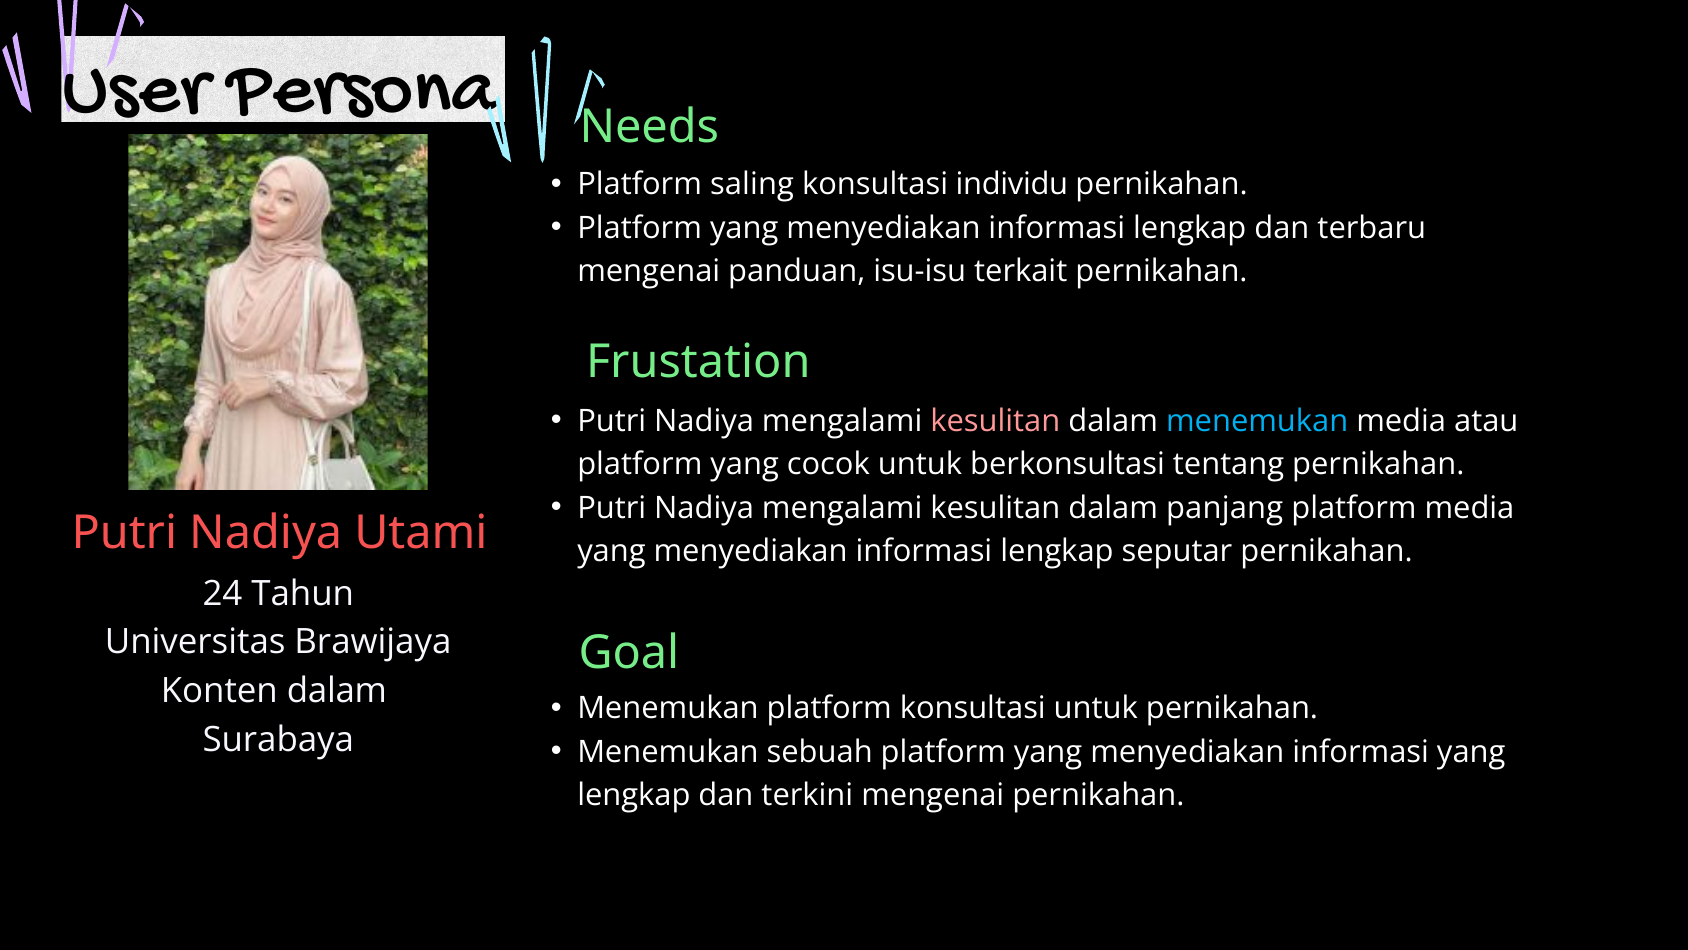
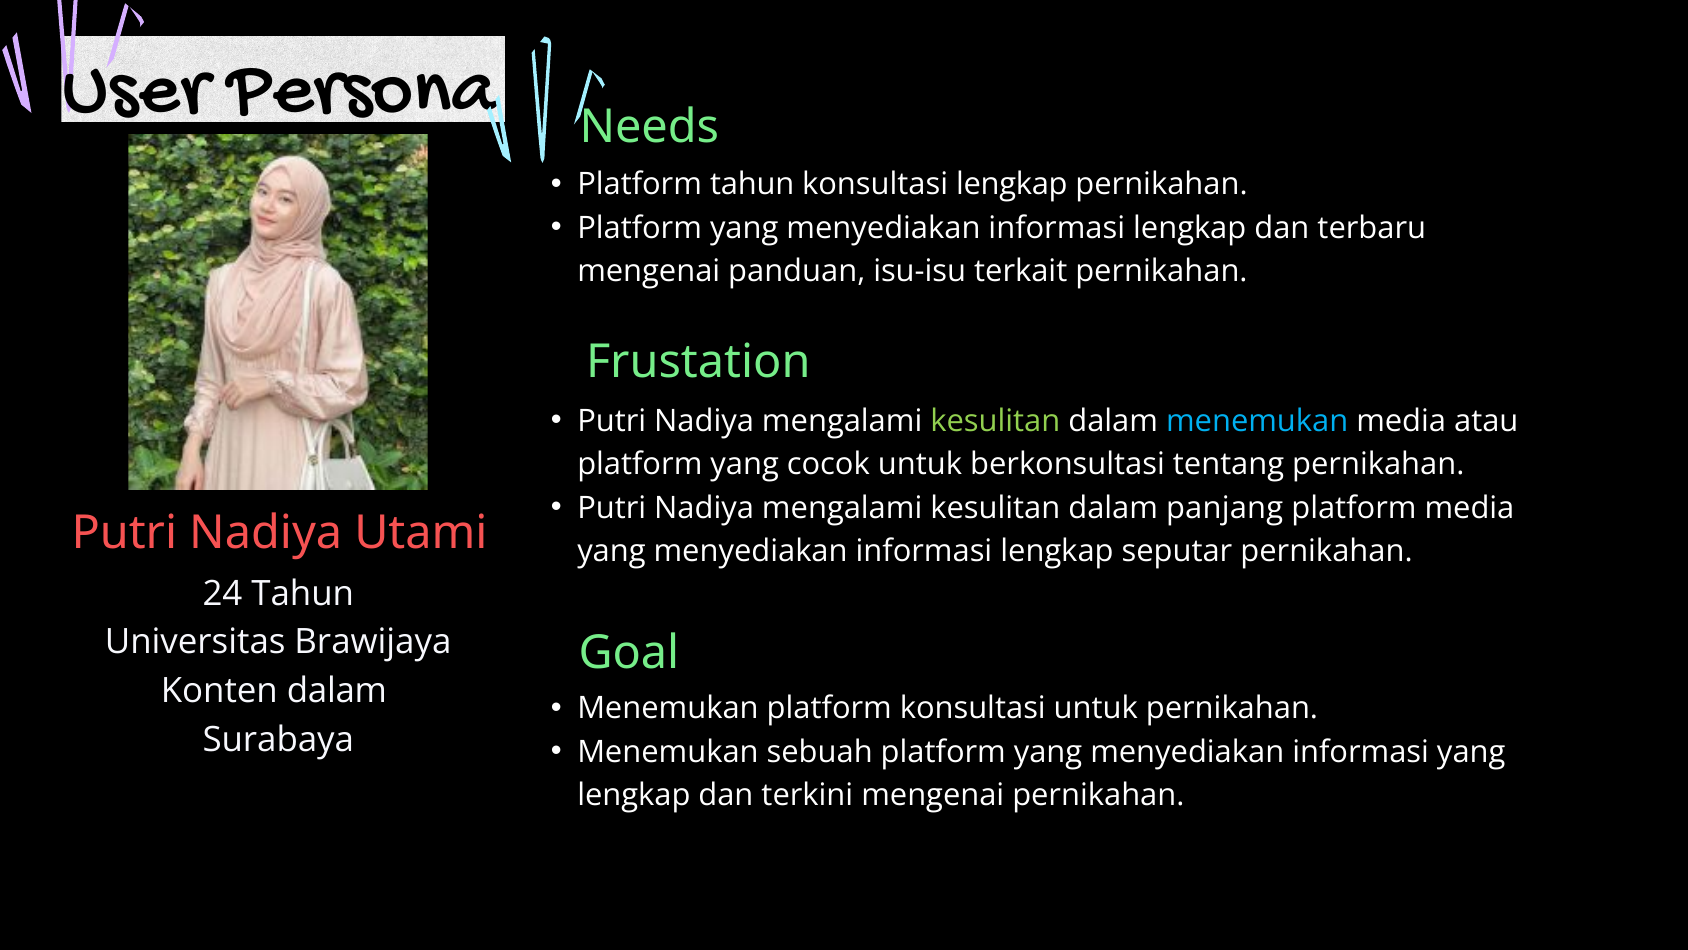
Platform saling: saling -> tahun (752, 185)
konsultasi individu: individu -> lengkap (1012, 185)
kesulitan colour: pink -> light green (995, 421)
